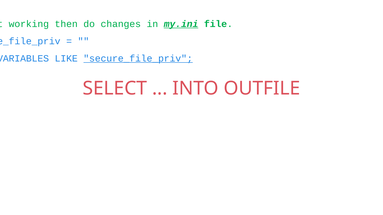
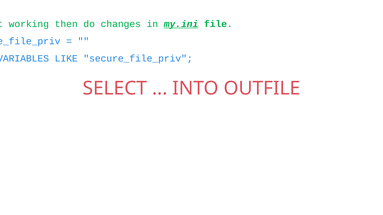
secure_file_priv underline: present -> none (138, 58)
